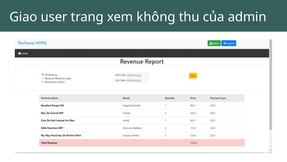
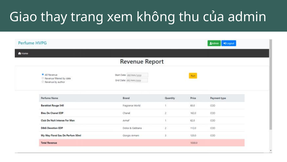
user: user -> thay (54, 17)
